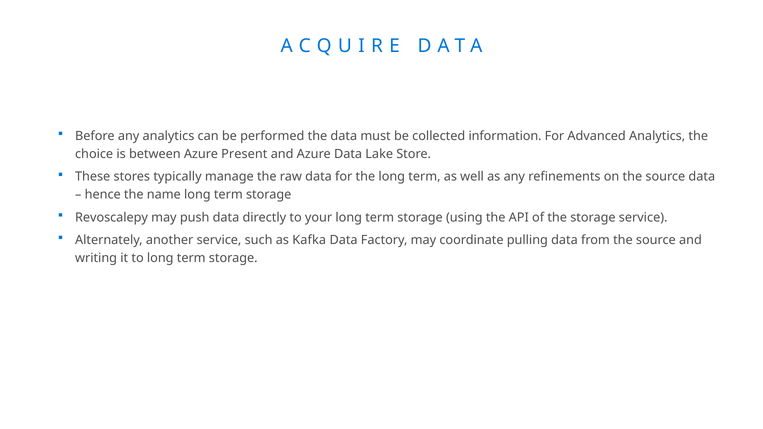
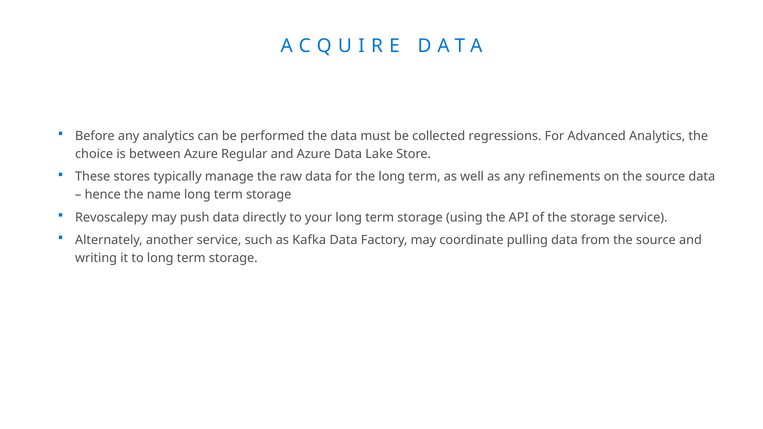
information: information -> regressions (505, 136)
Present: Present -> Regular (244, 154)
